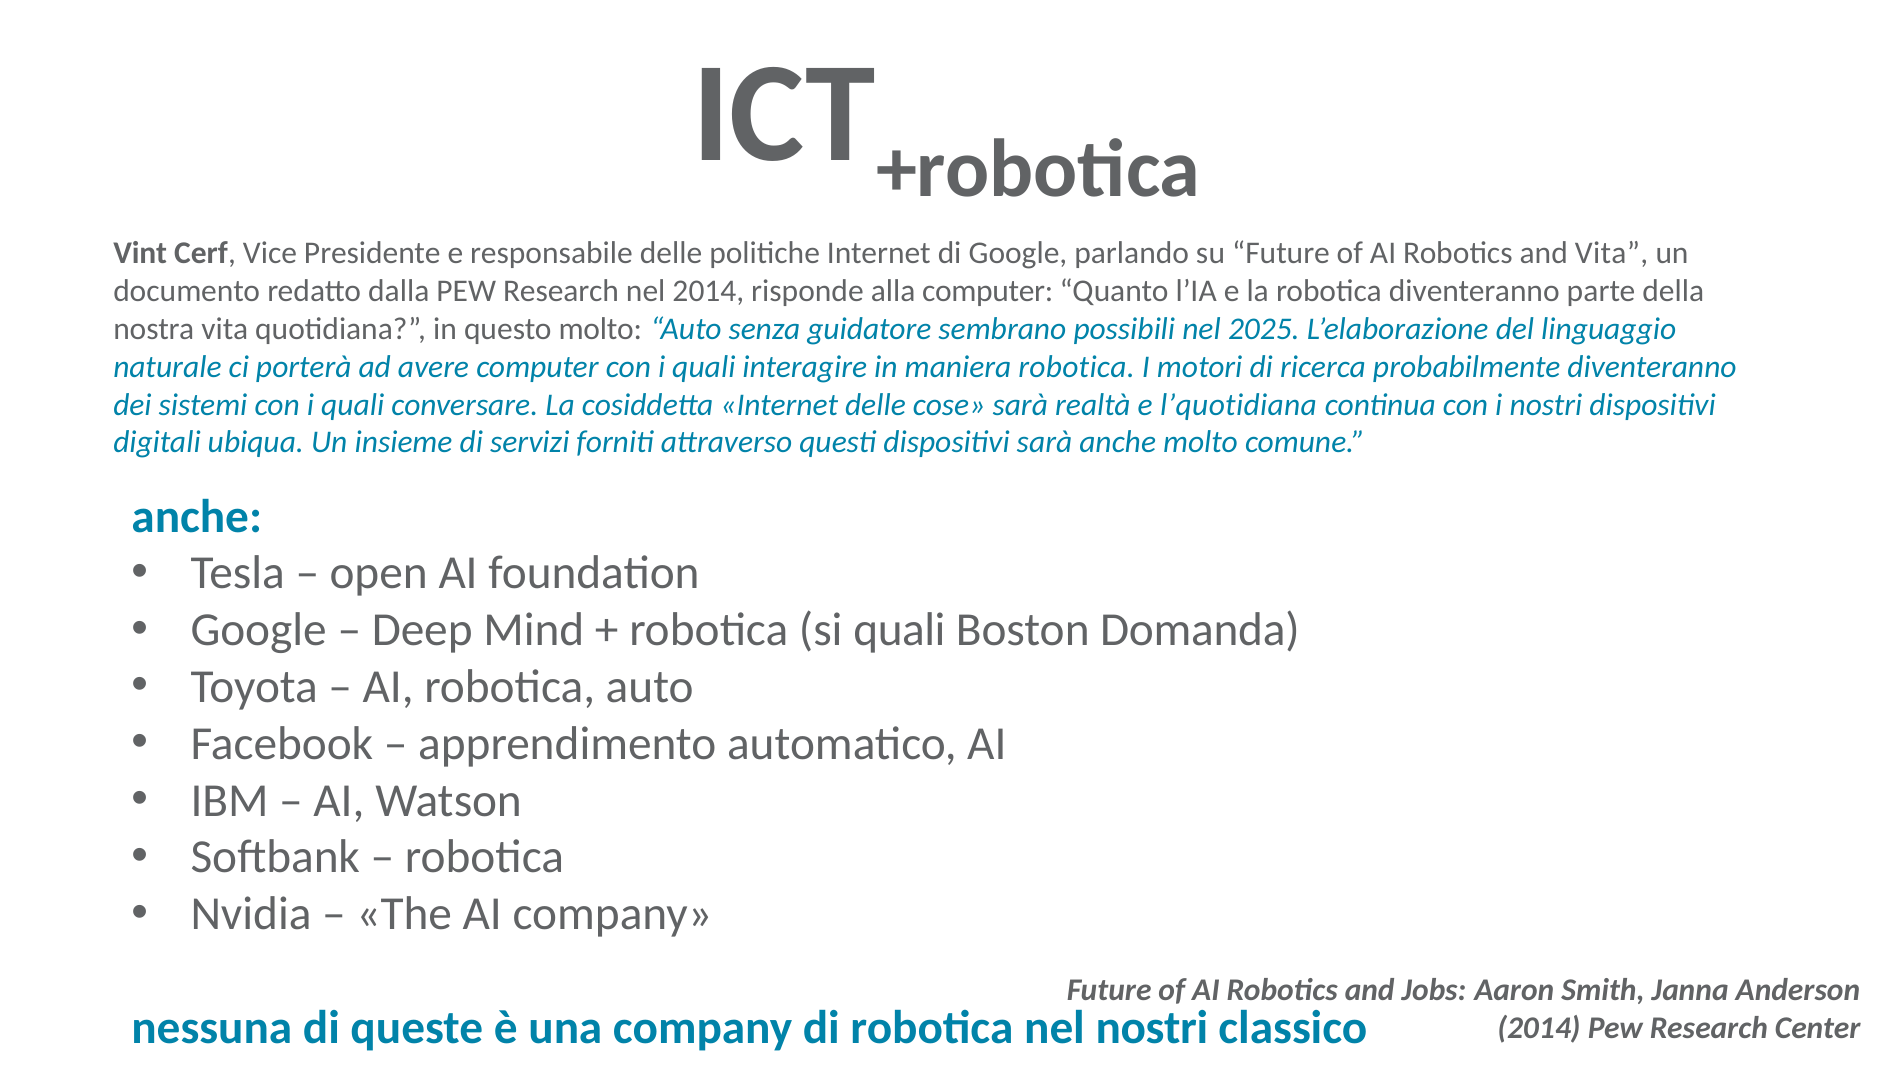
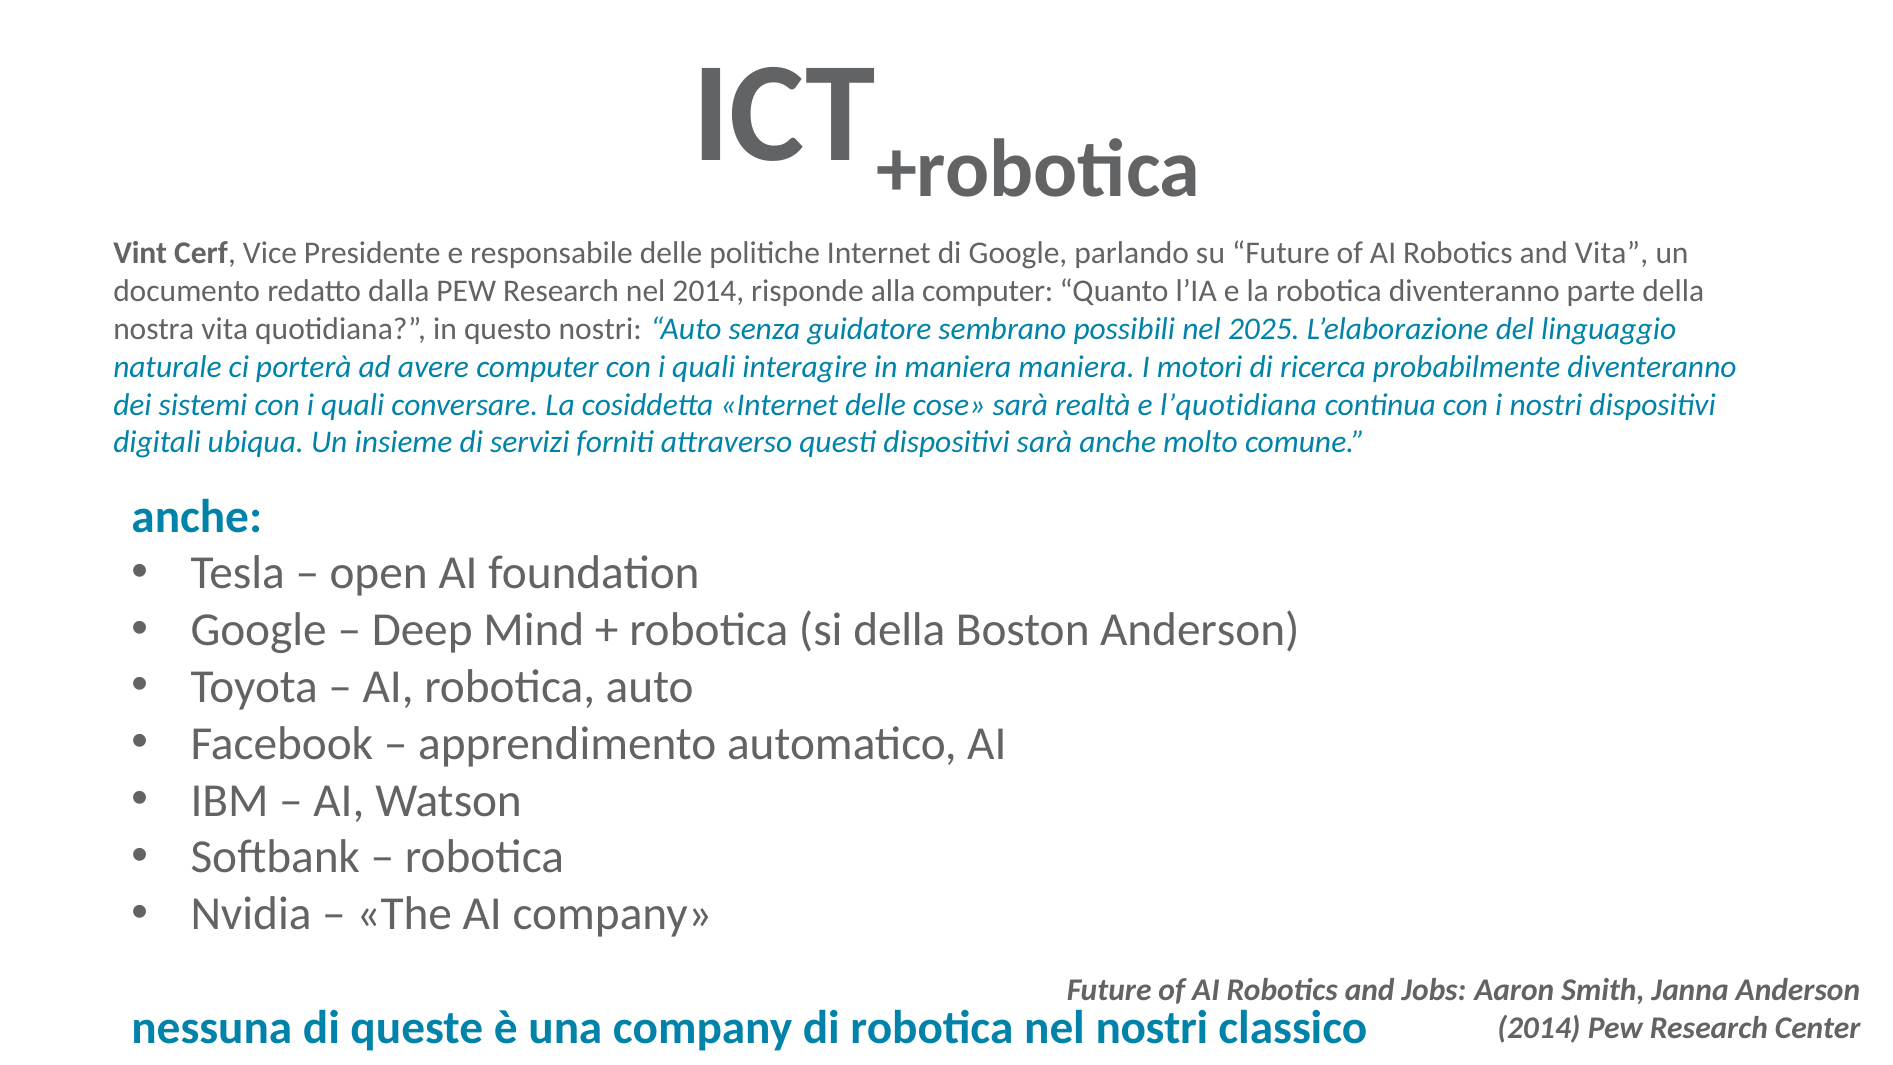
questo molto: molto -> nostri (600, 329)
maniera robotica: robotica -> maniera (1077, 367)
si quali: quali -> della (899, 630)
Boston Domanda: Domanda -> Anderson (1200, 630)
